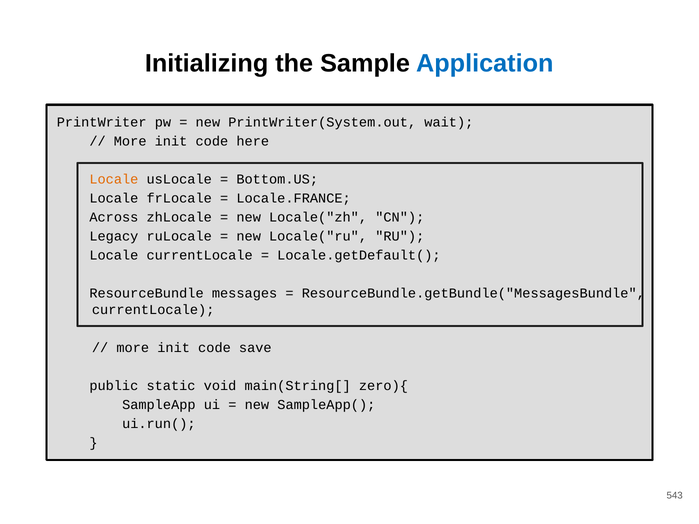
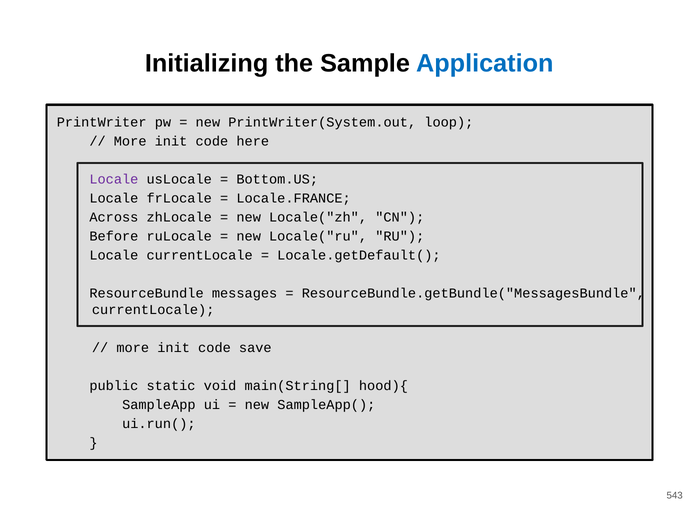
wait: wait -> loop (449, 122)
Locale colour: orange -> purple (114, 179)
Legacy: Legacy -> Before (114, 236)
zero){: zero){ -> hood){ (383, 386)
